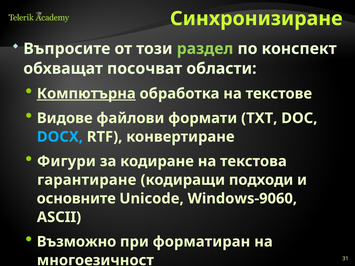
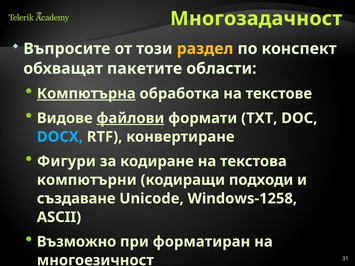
Синхронизиране: Синхронизиране -> Многозадачност (256, 19)
раздел colour: light green -> yellow (205, 49)
посочват: посочват -> пакетите (145, 69)
файлови underline: none -> present (130, 118)
гарантиране: гарантиране -> компютърни (87, 180)
основните: основните -> създаване (76, 199)
Windows-9060: Windows-9060 -> Windows-1258 (242, 199)
